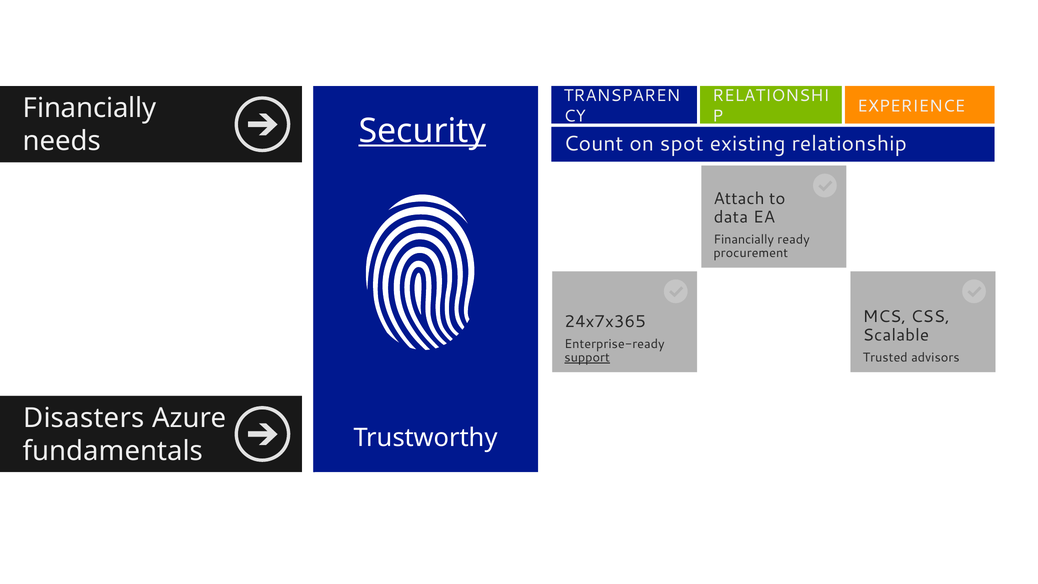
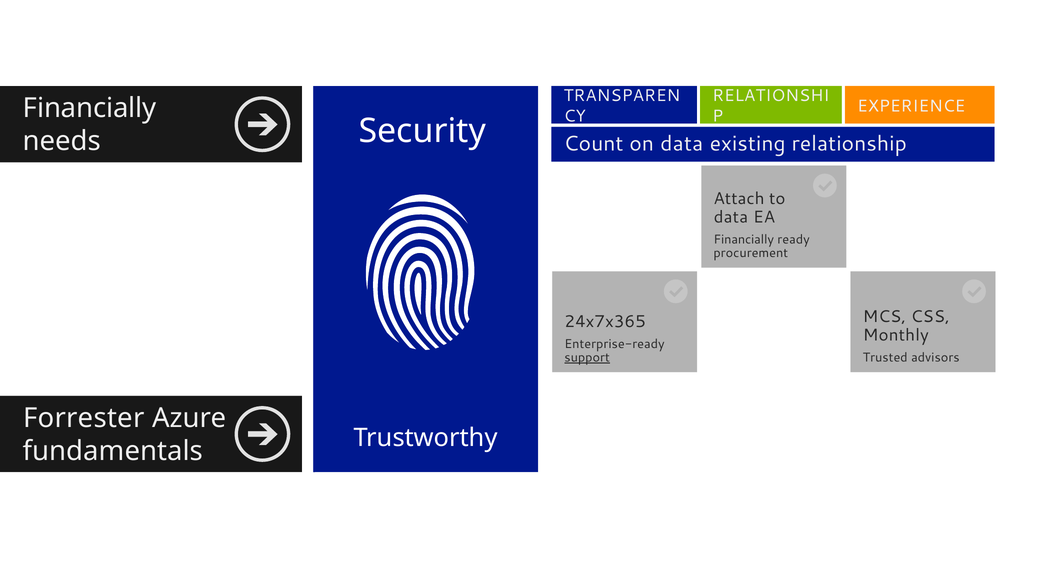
Security underline: present -> none (422, 131)
on spot: spot -> data (682, 144)
Scalable: Scalable -> Monthly (896, 335)
Disasters: Disasters -> Forrester (84, 418)
